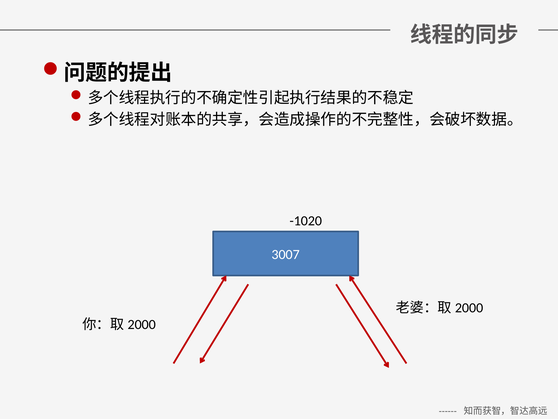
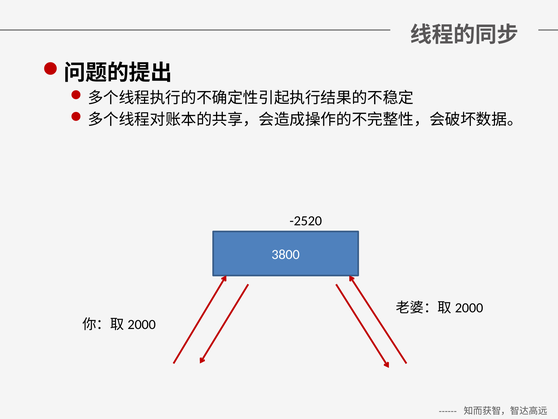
-1020: -1020 -> -2520 (306, 221)
3007: 3007 -> 3800 (286, 254)
